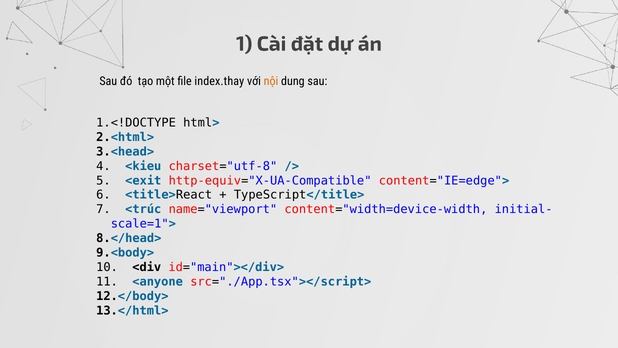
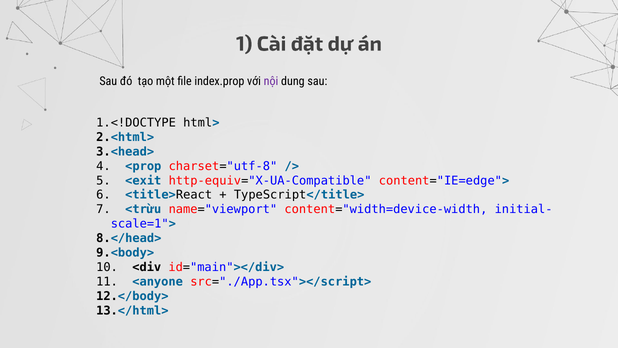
index.thay: index.thay -> index.prop (219, 81)
nội colour: orange -> purple (271, 81)
<kieu: <kieu -> <prop (143, 166)
<trúc: <trúc -> <trừu (143, 209)
